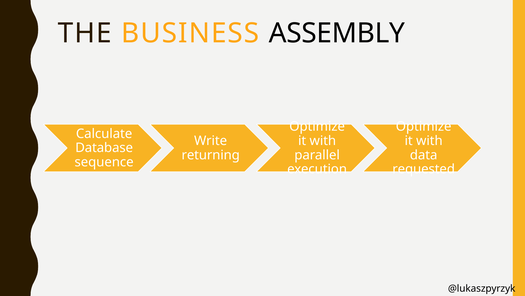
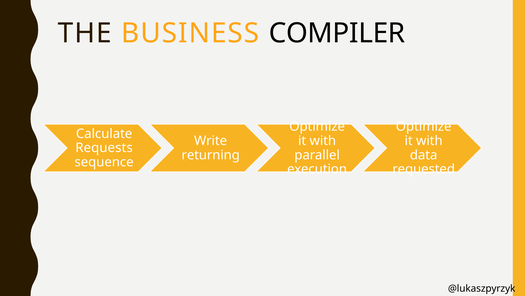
ASSEMBLY: ASSEMBLY -> COMPILER (337, 33)
Database: Database -> Requests (104, 148)
